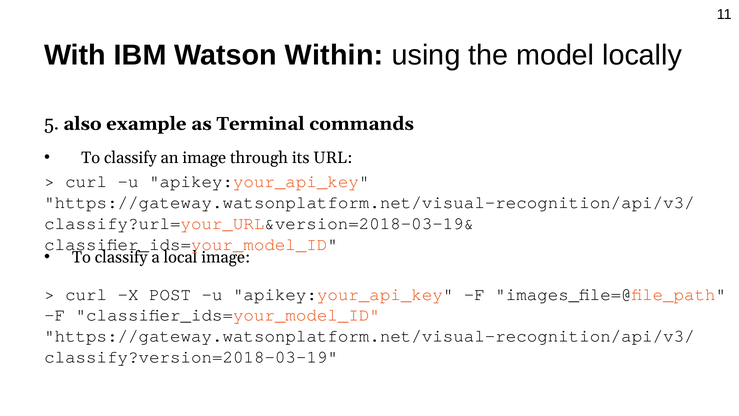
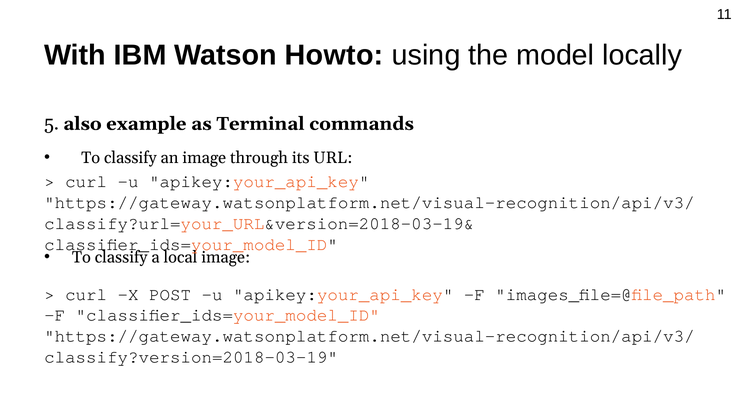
Within: Within -> Howto (334, 55)
